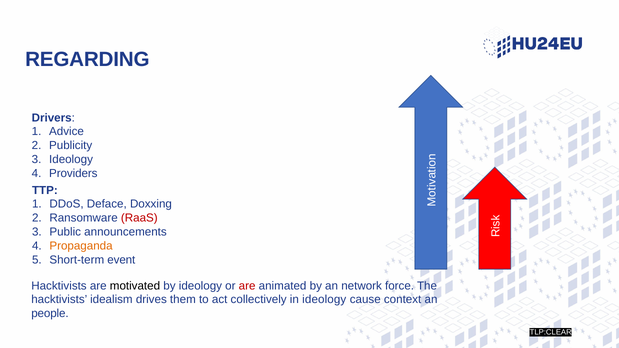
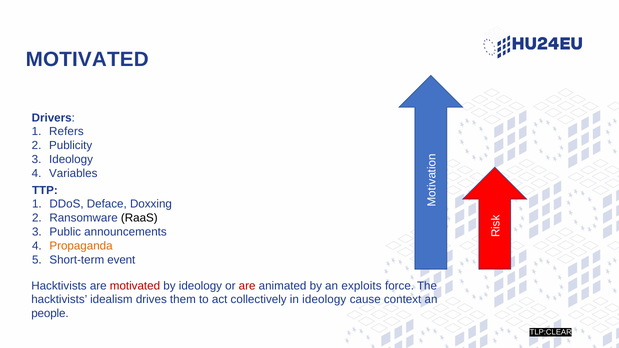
REGARDING: REGARDING -> MOTIVATED (87, 60)
Advice: Advice -> Refers (66, 132)
Providers: Providers -> Variables (73, 173)
RaaS colour: red -> black (139, 218)
motivated colour: black -> red (135, 286)
network: network -> exploits (362, 286)
